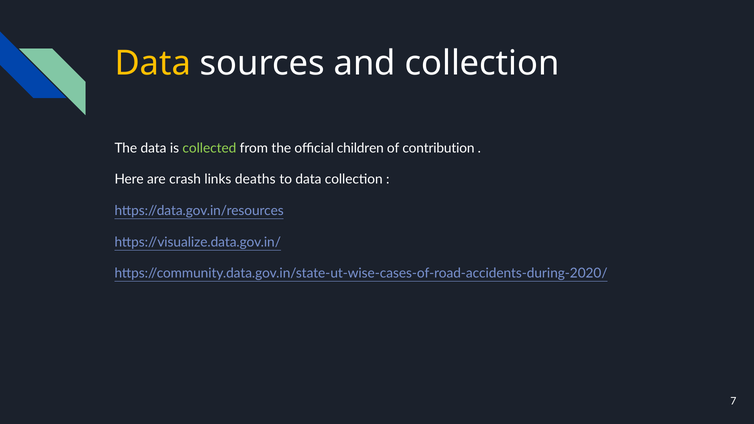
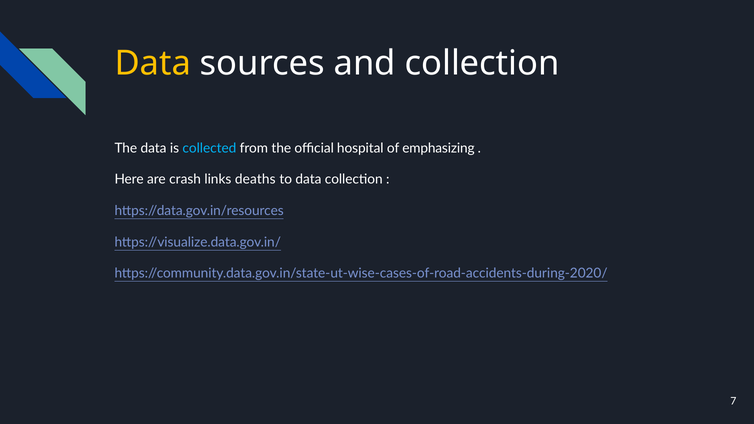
collected colour: light green -> light blue (209, 148)
children: children -> hospital (360, 148)
contribution: contribution -> emphasizing (438, 148)
